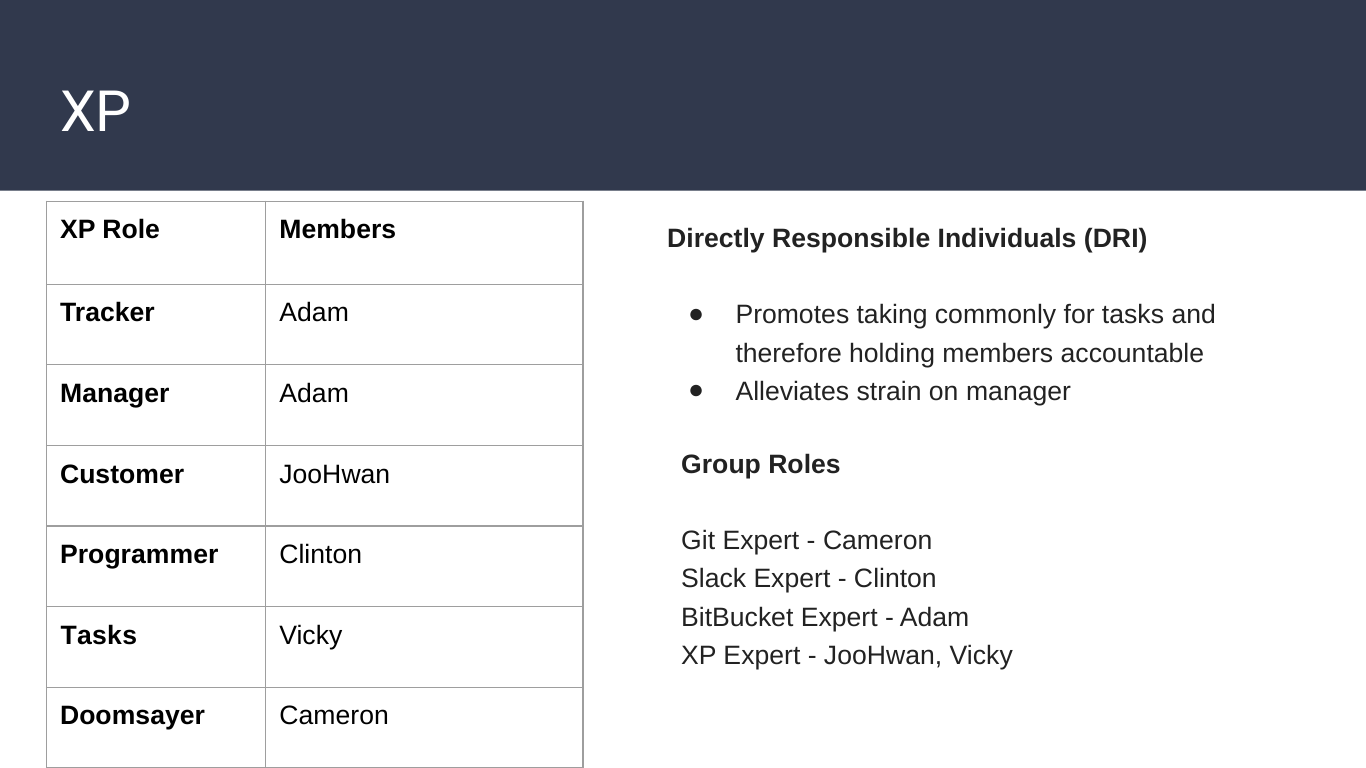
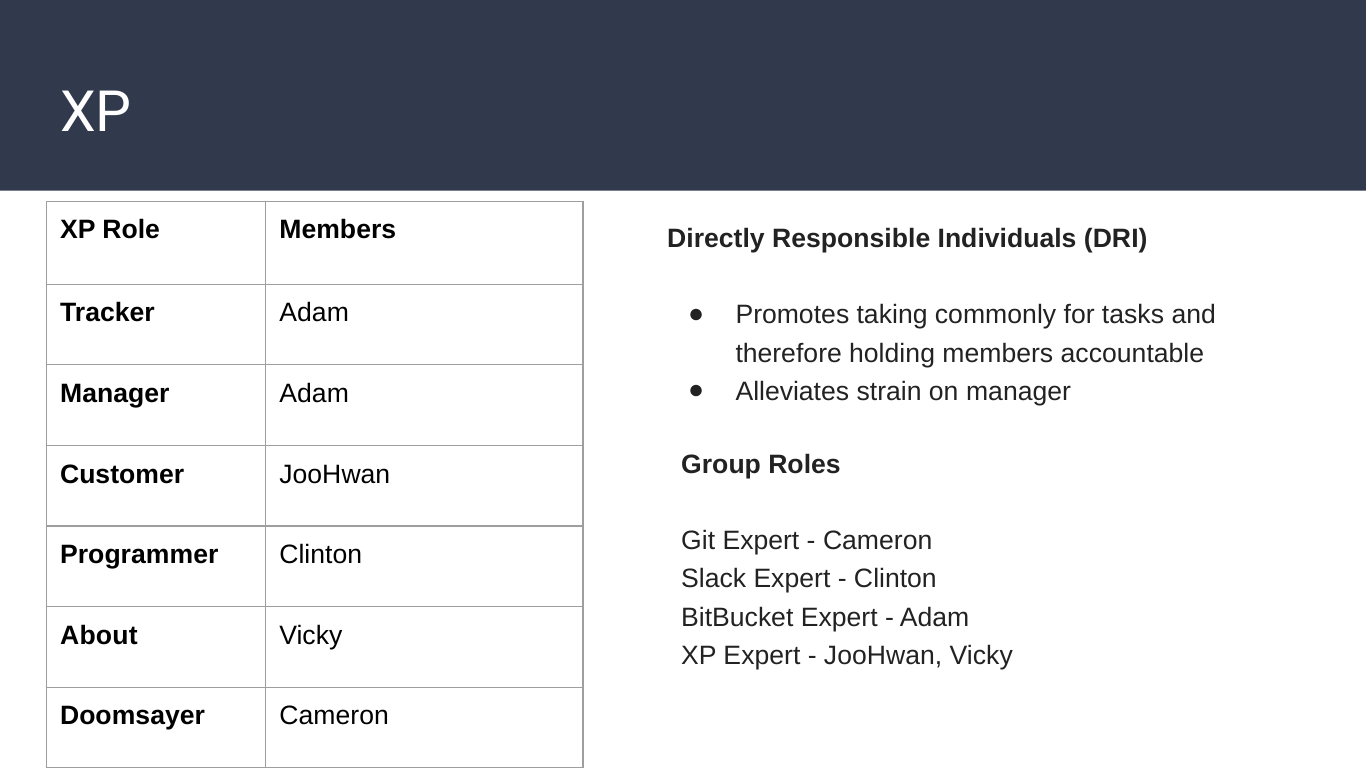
Tasks: Tasks -> About (99, 636)
